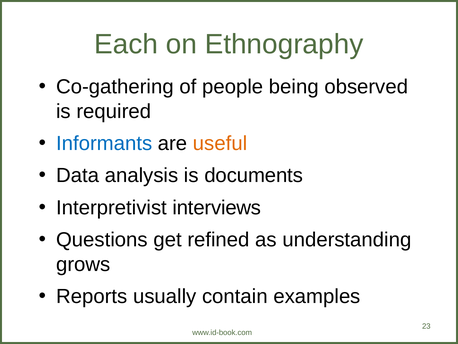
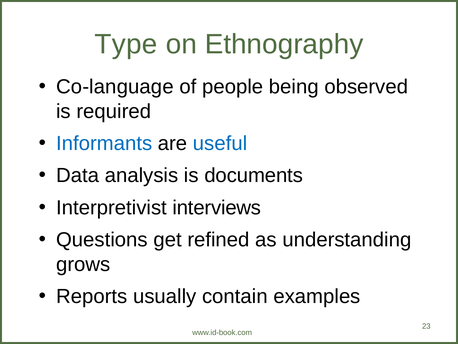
Each: Each -> Type (126, 44)
Co-gathering: Co-gathering -> Co-language (115, 87)
useful colour: orange -> blue (220, 143)
